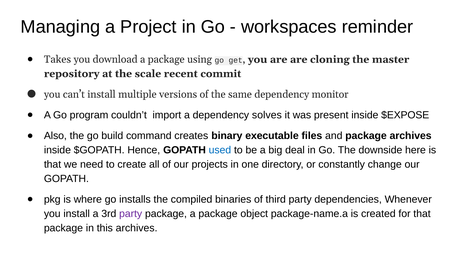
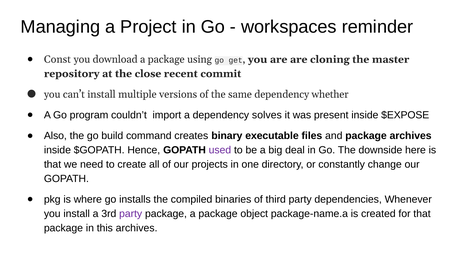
Takes: Takes -> Const (57, 60)
scale: scale -> close (148, 74)
monitor: monitor -> whether (330, 95)
used colour: blue -> purple (220, 151)
